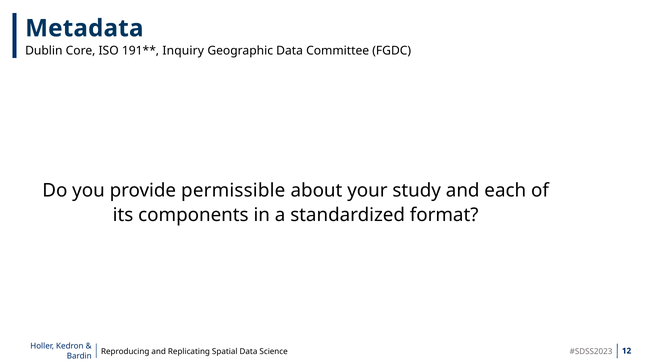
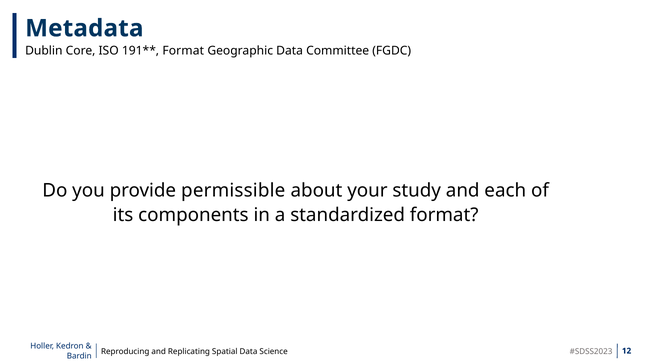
Inquiry: Inquiry -> Format (183, 51)
